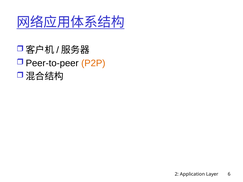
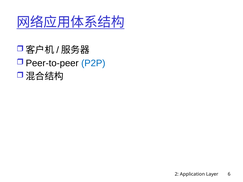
P2P colour: orange -> blue (93, 63)
